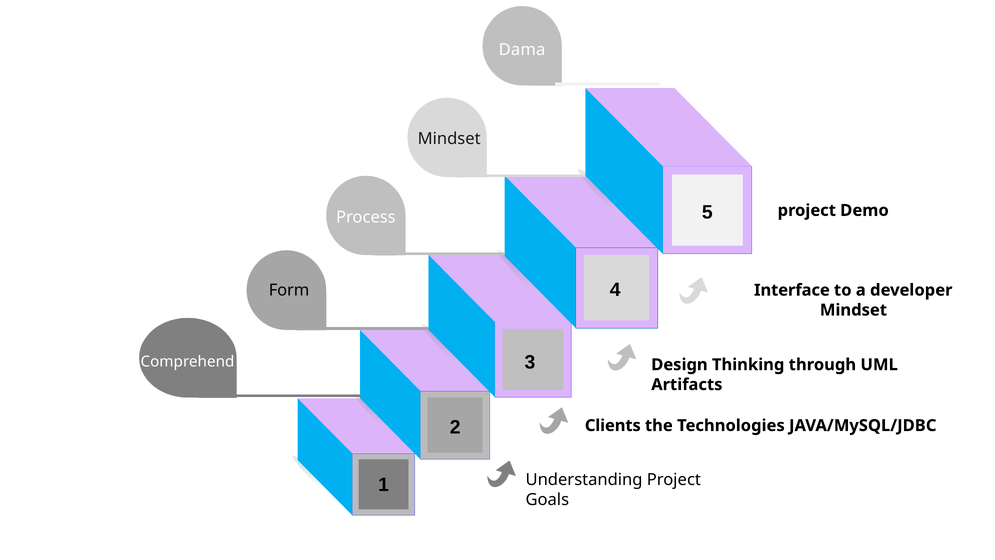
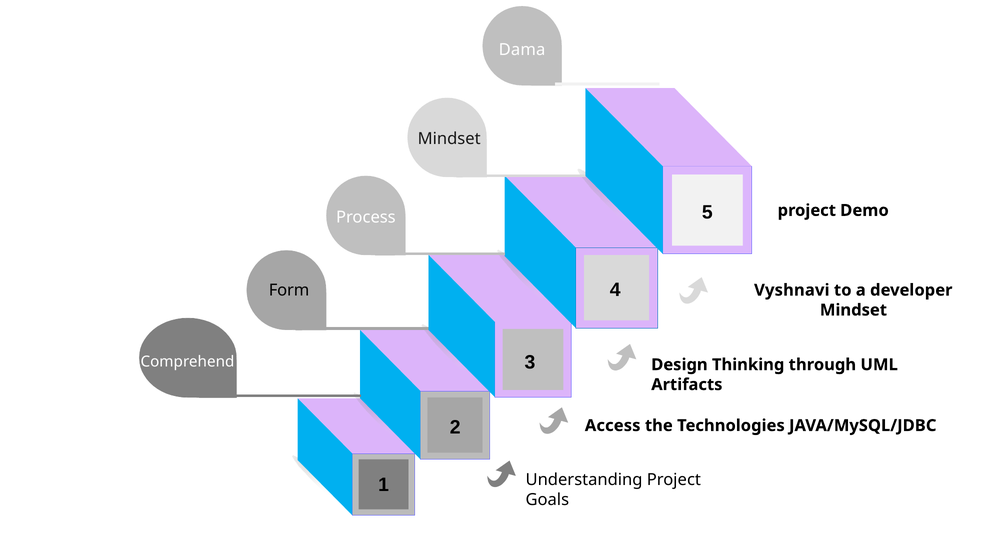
Interface: Interface -> Vyshnavi (792, 290)
Clients: Clients -> Access (613, 425)
